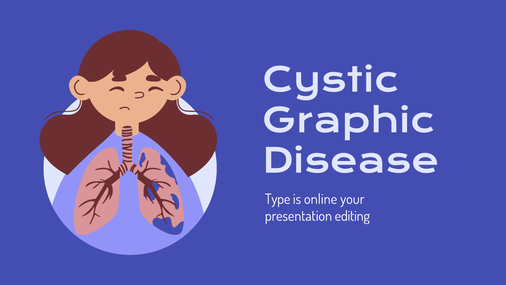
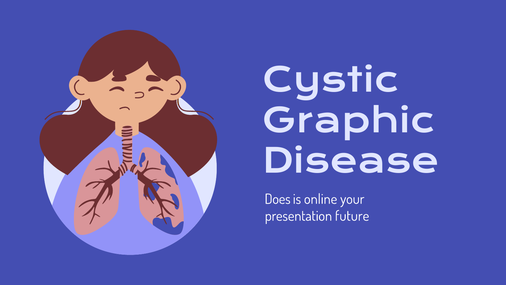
Type: Type -> Does (278, 199)
editing: editing -> future (352, 216)
